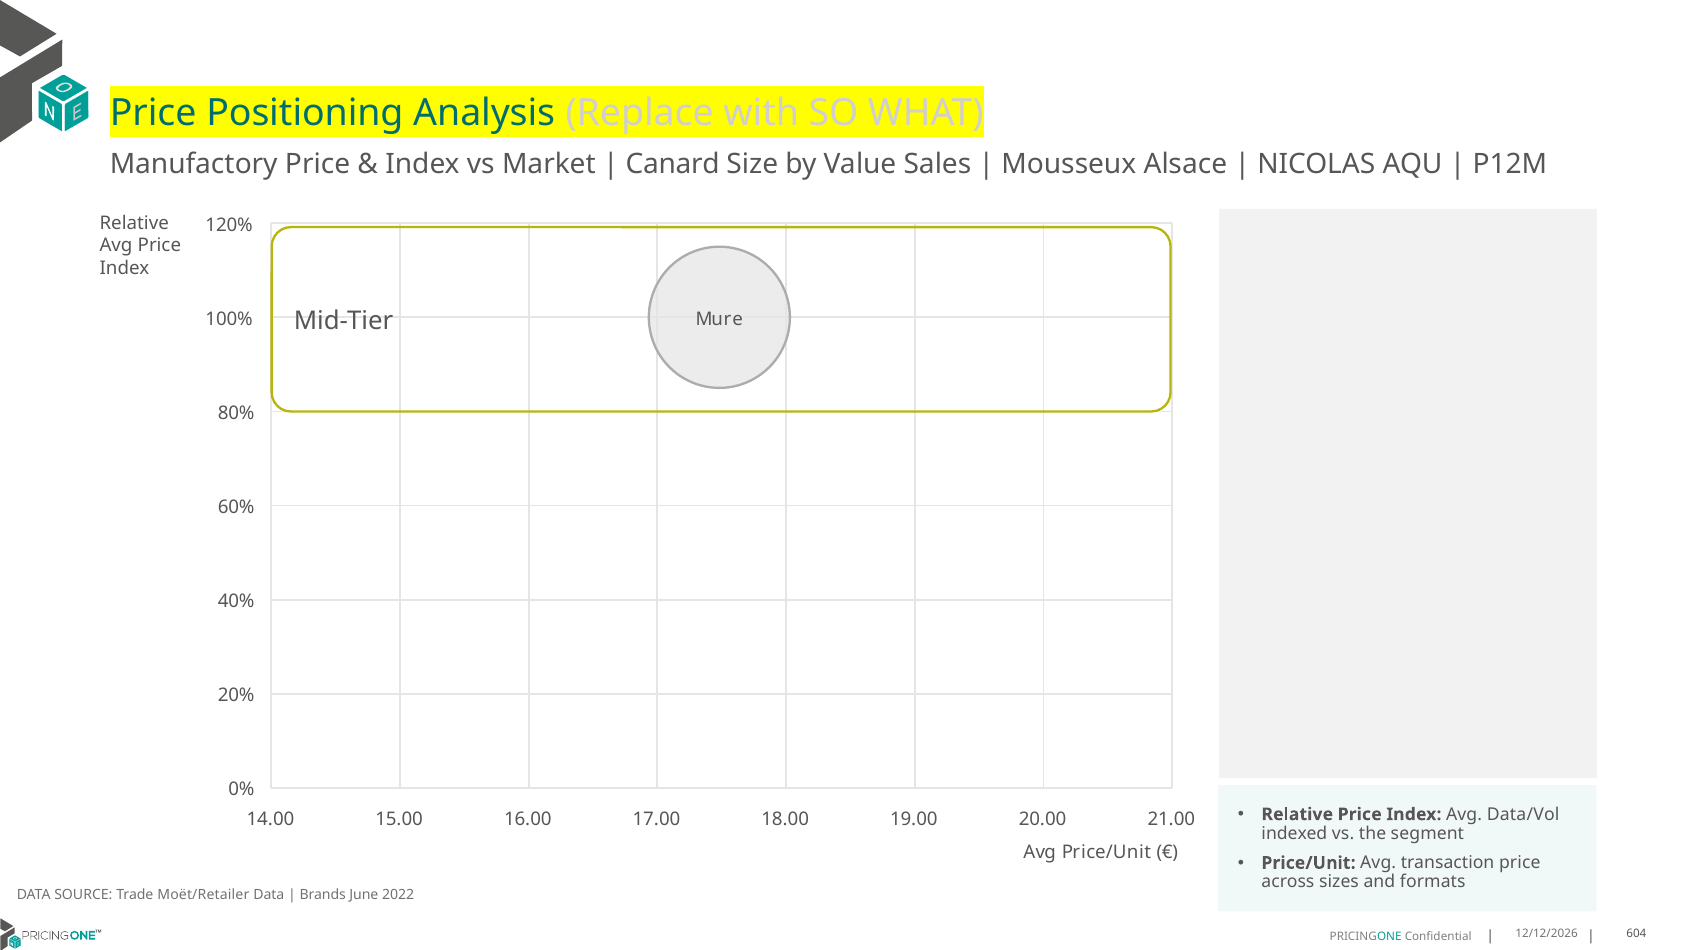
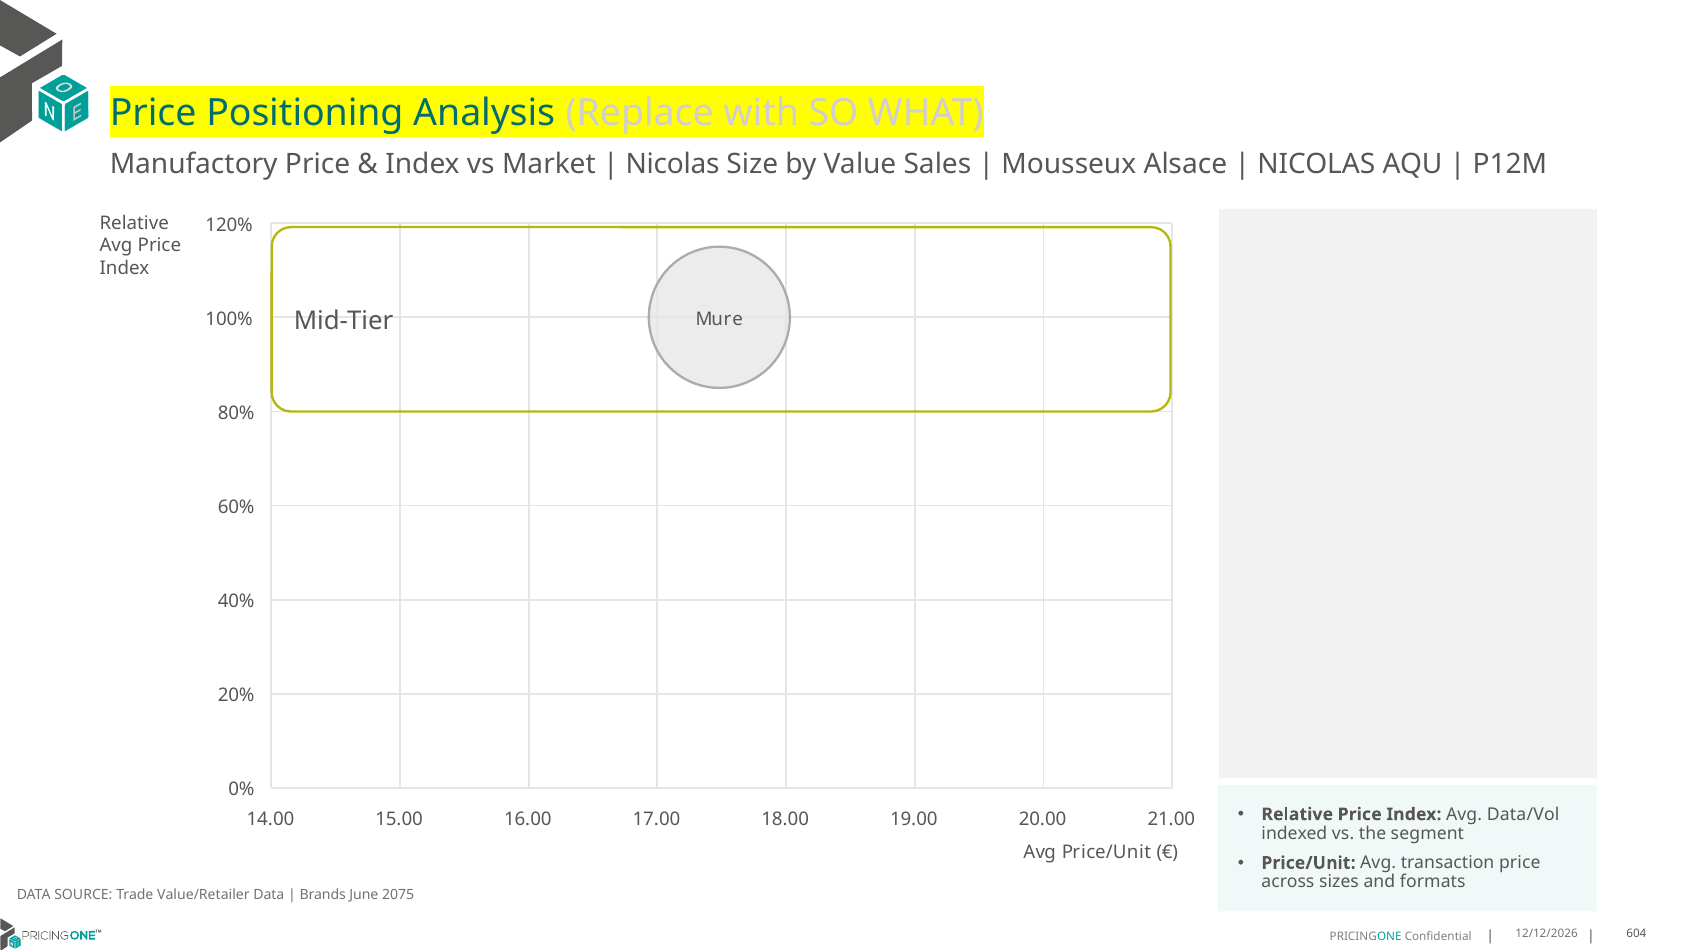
Canard: Canard -> Nicolas (673, 165)
Moët/Retailer: Moët/Retailer -> Value/Retailer (203, 894)
2022: 2022 -> 2075 (398, 894)
